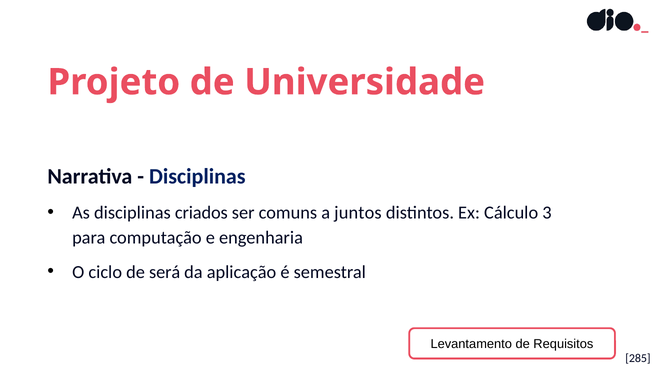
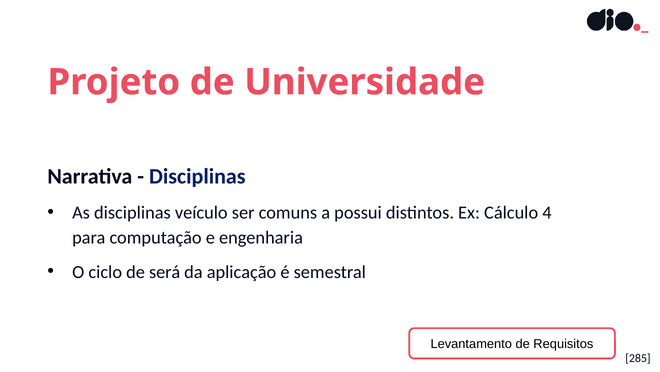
criados: criados -> veículo (201, 212)
juntos: juntos -> possui (358, 212)
3: 3 -> 4 (547, 212)
